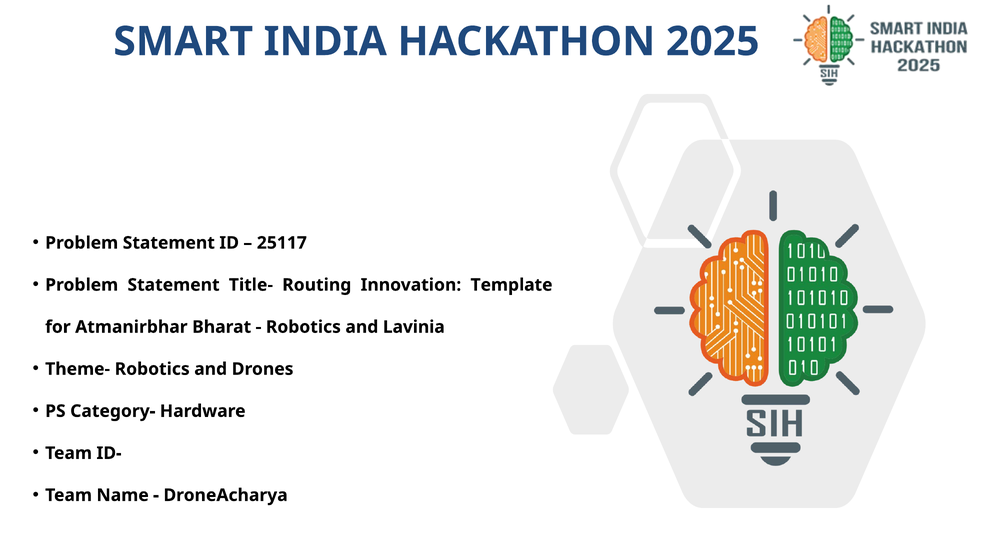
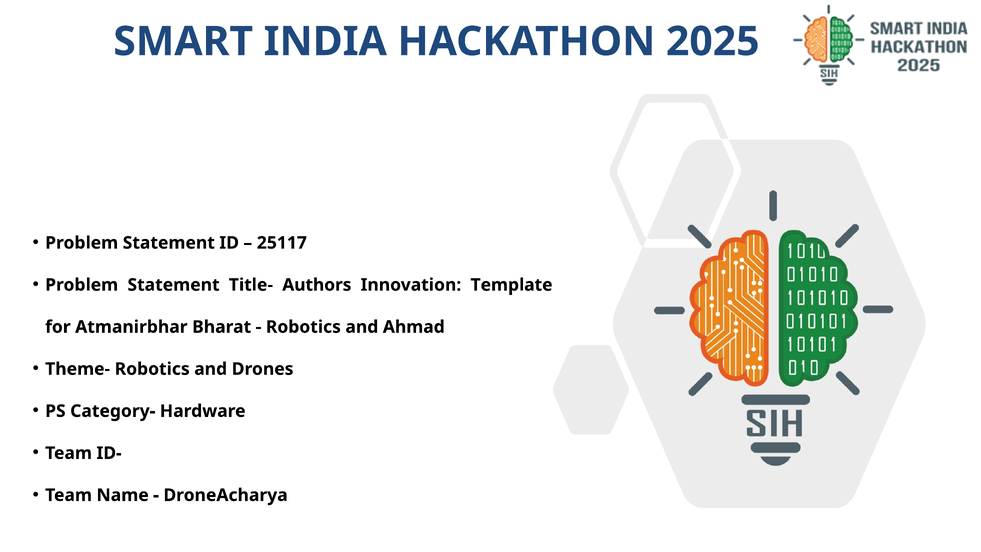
Routing: Routing -> Authors (317, 285)
Lavinia: Lavinia -> Ahmad (414, 327)
